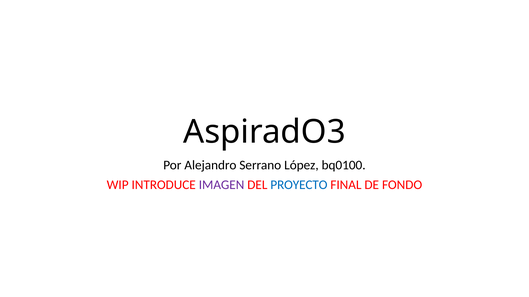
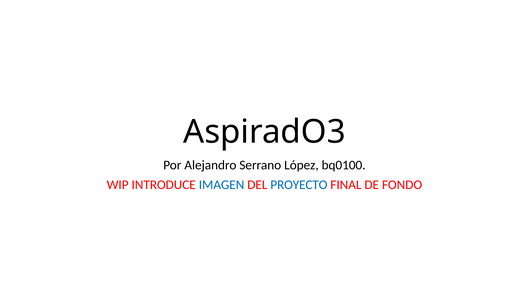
IMAGEN colour: purple -> blue (222, 185)
